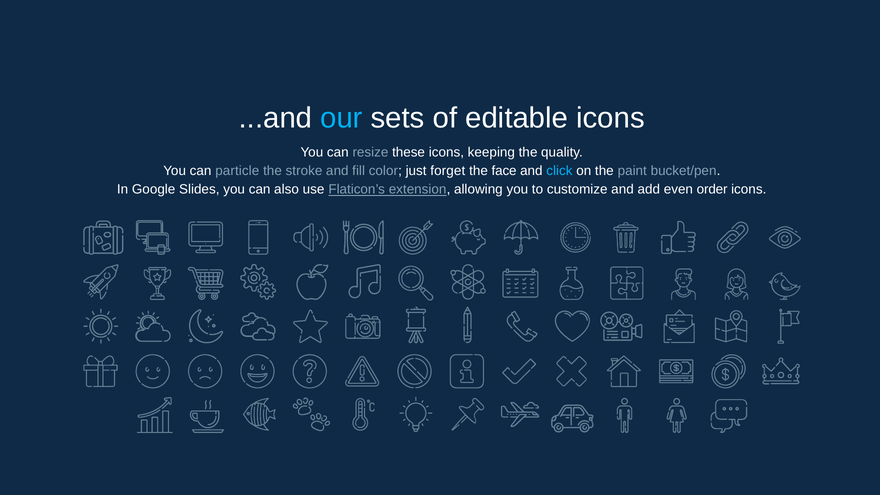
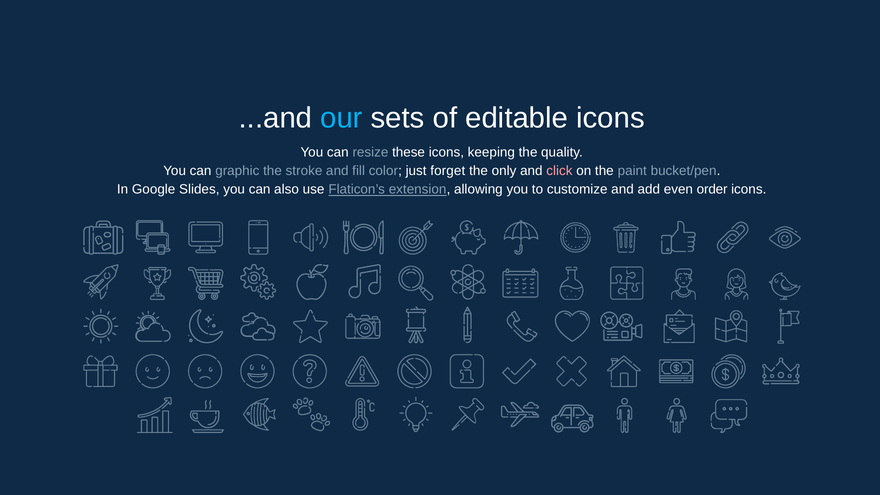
particle: particle -> graphic (237, 171)
face: face -> only (504, 171)
click colour: light blue -> pink (559, 171)
